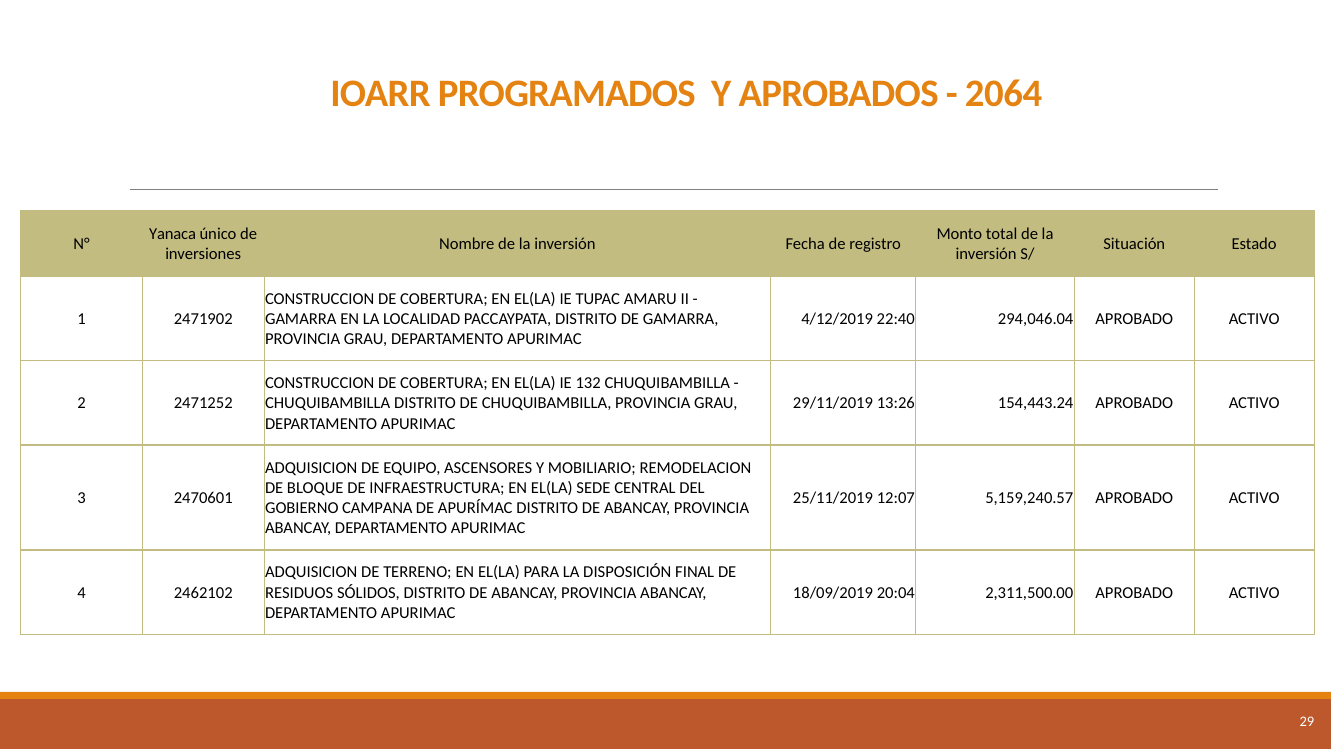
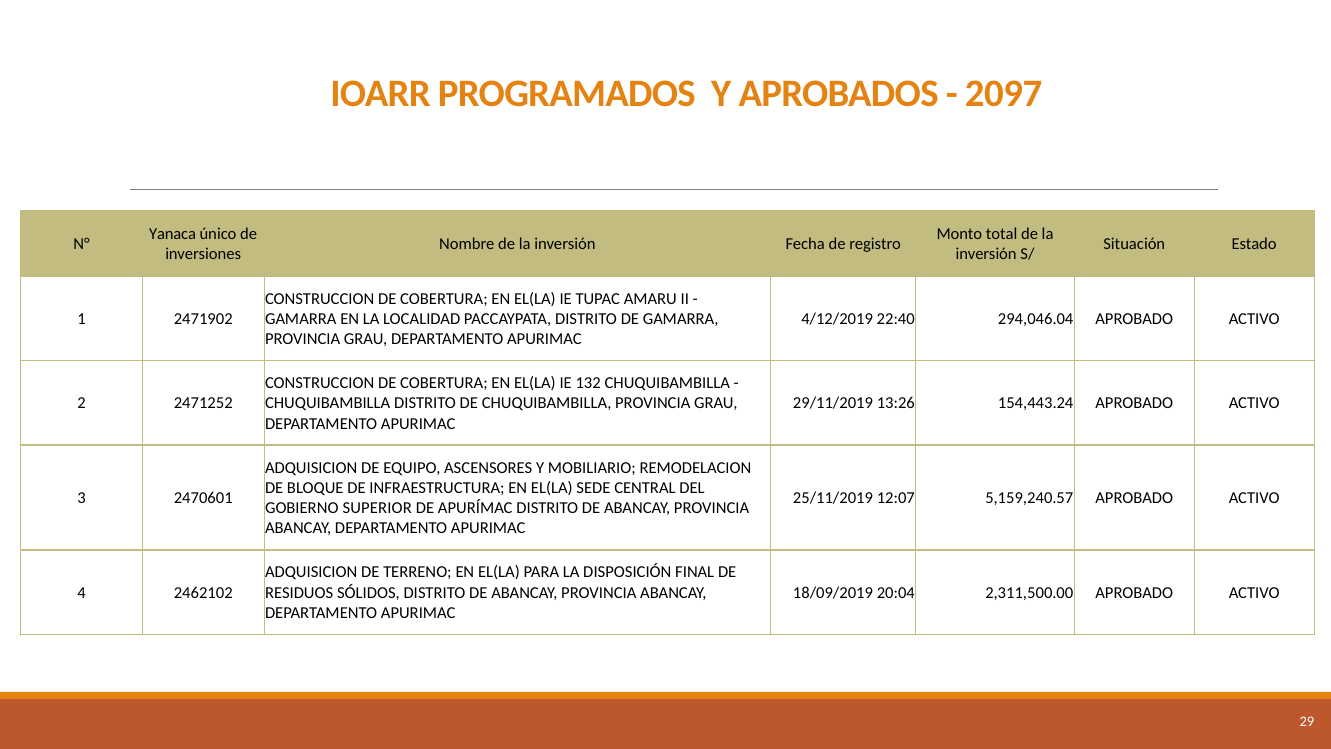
2064: 2064 -> 2097 (1004, 94)
CAMPANA: CAMPANA -> SUPERIOR (377, 508)
